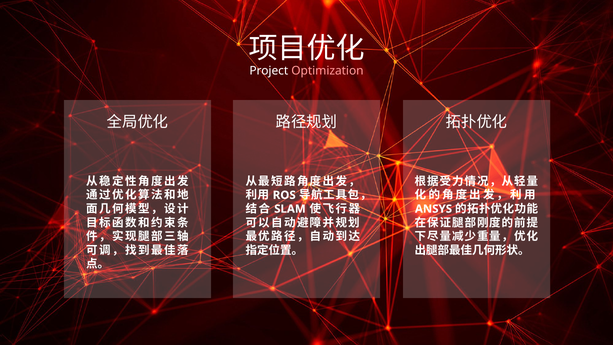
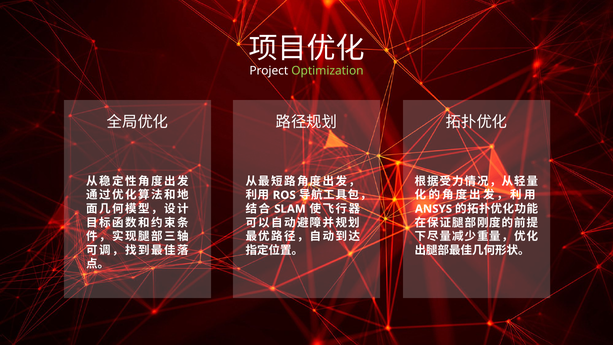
Optimization colour: pink -> light green (327, 71)
